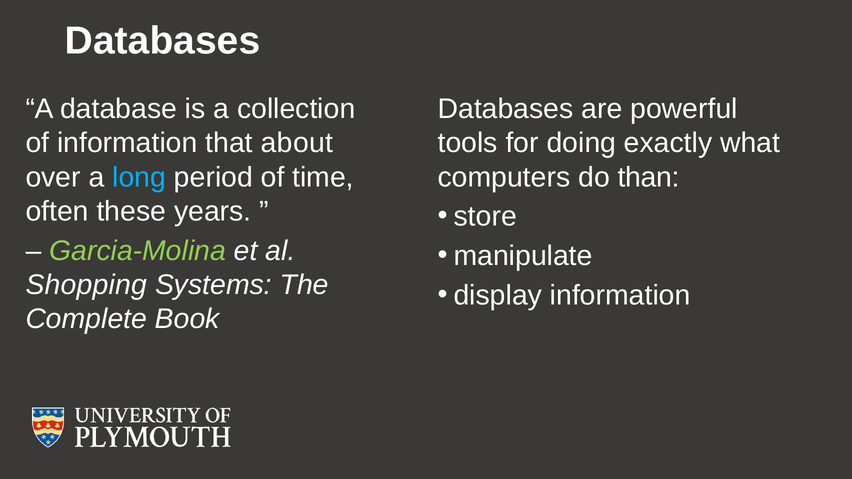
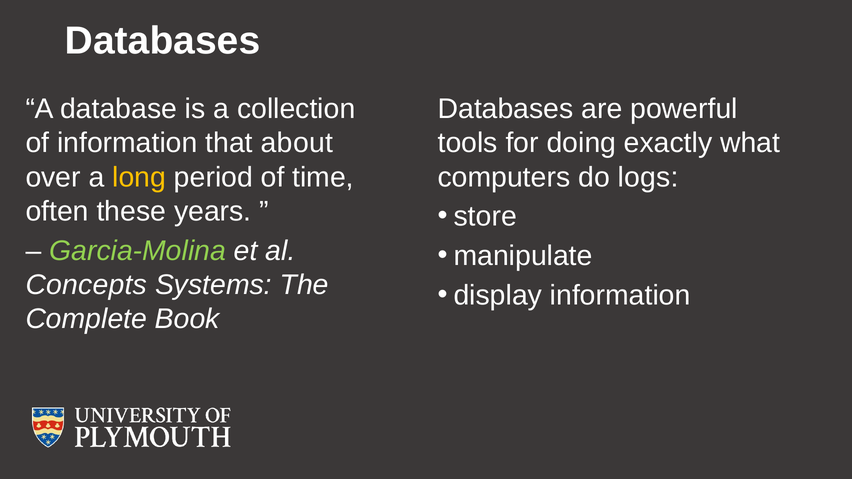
long colour: light blue -> yellow (139, 177)
than: than -> logs (648, 177)
Shopping: Shopping -> Concepts (86, 285)
